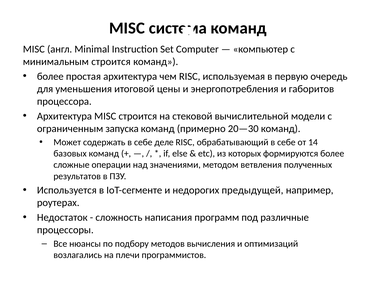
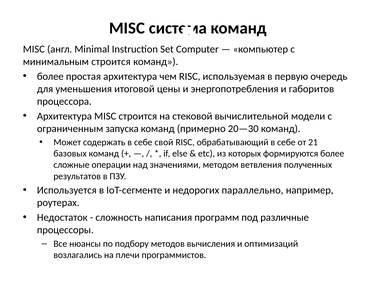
деле: деле -> свой (164, 142)
14: 14 -> 21 (313, 142)
предыдущей: предыдущей -> параллельно (253, 190)
